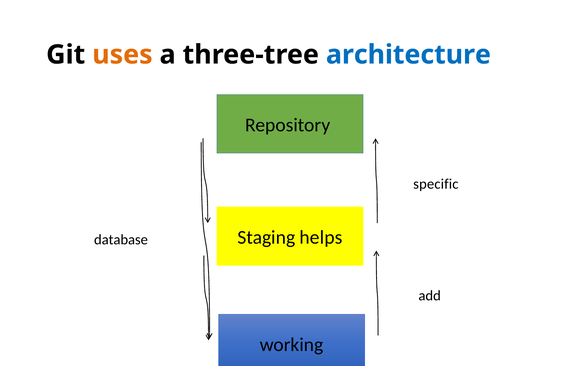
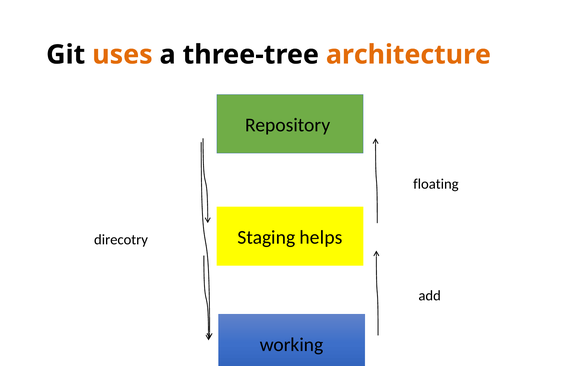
architecture colour: blue -> orange (408, 55)
specific: specific -> floating (436, 184)
database: database -> direcotry (121, 240)
